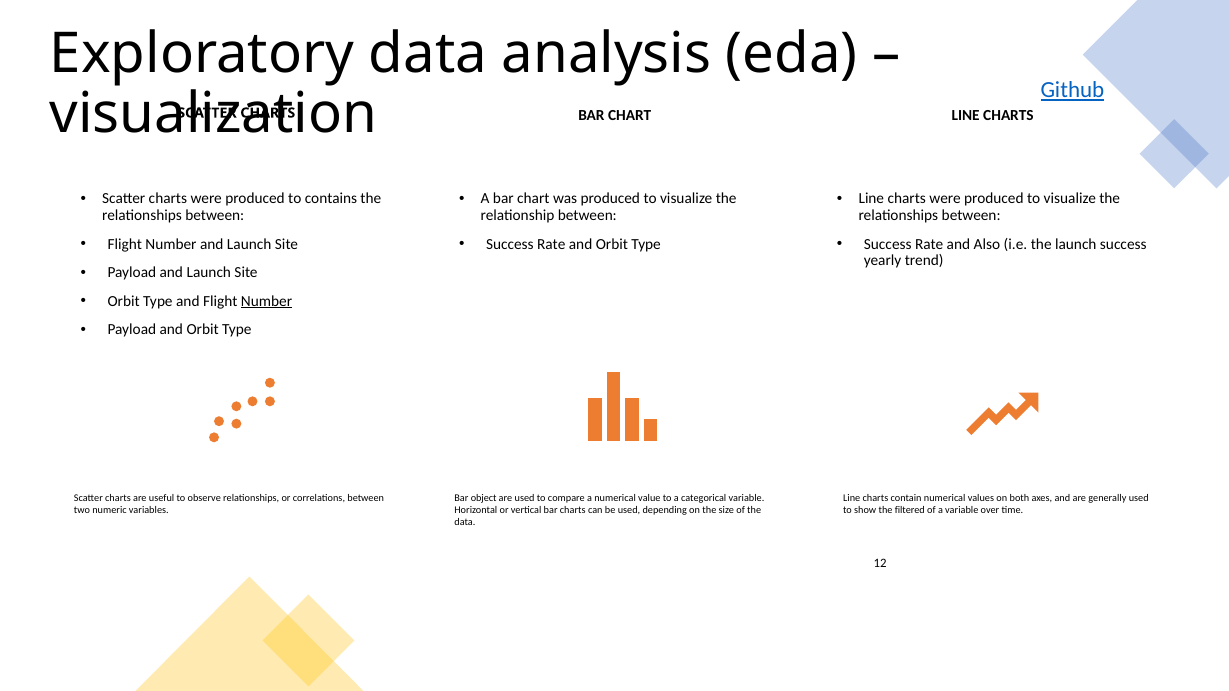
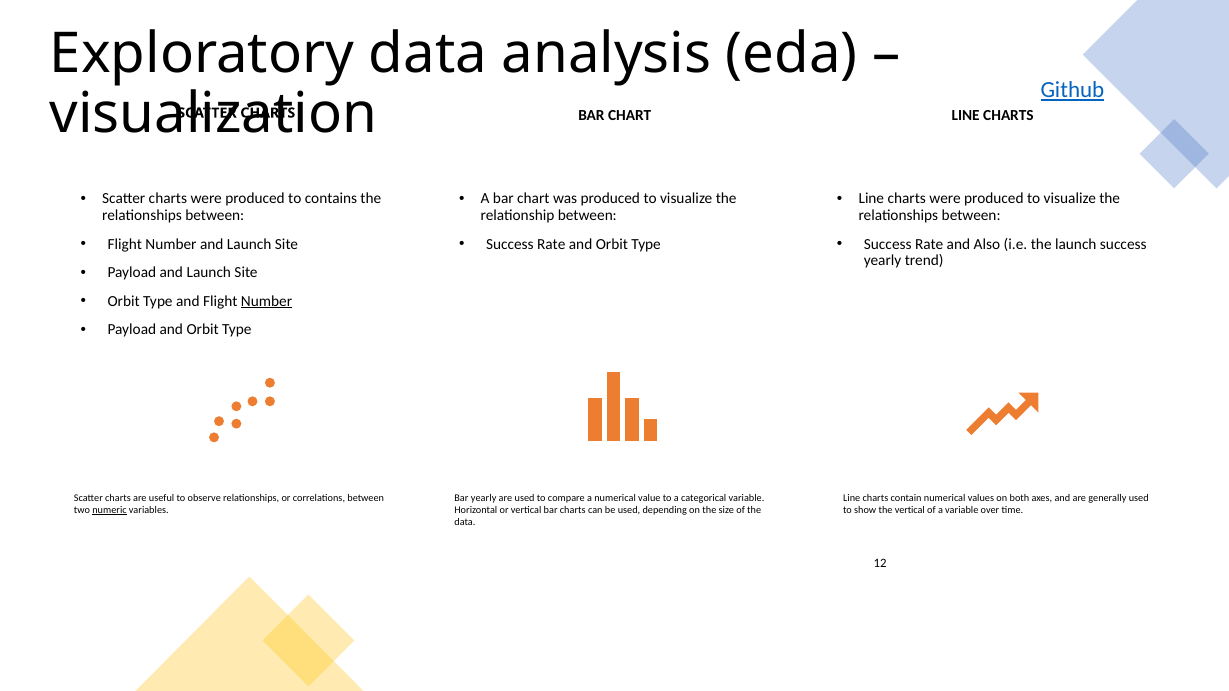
Bar object: object -> yearly (484, 498)
numeric underline: none -> present (110, 510)
the filtered: filtered -> vertical (910, 510)
